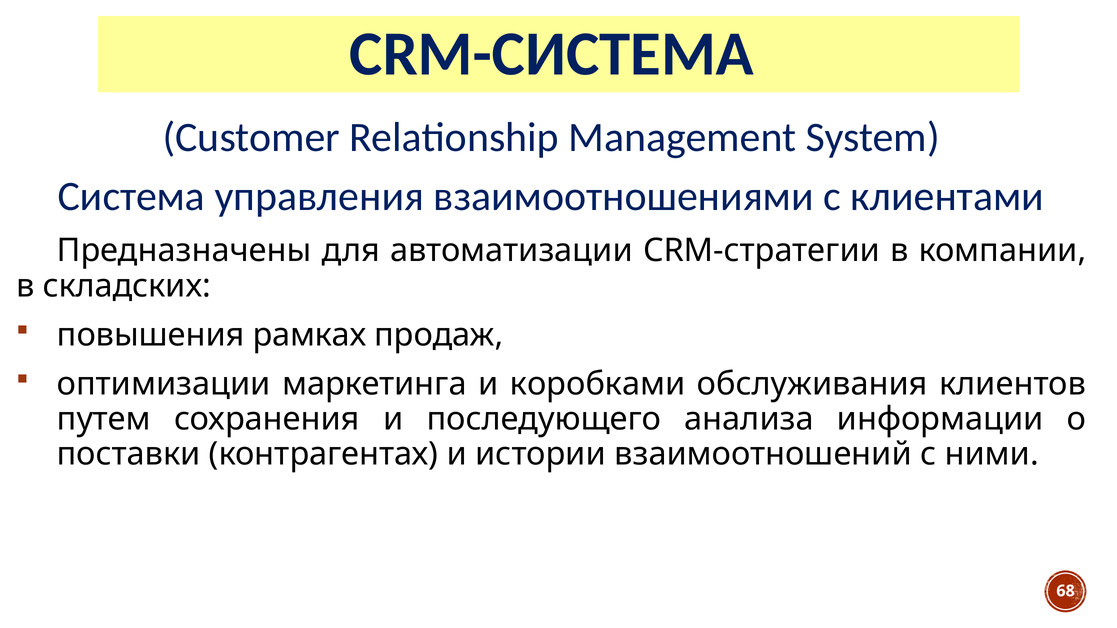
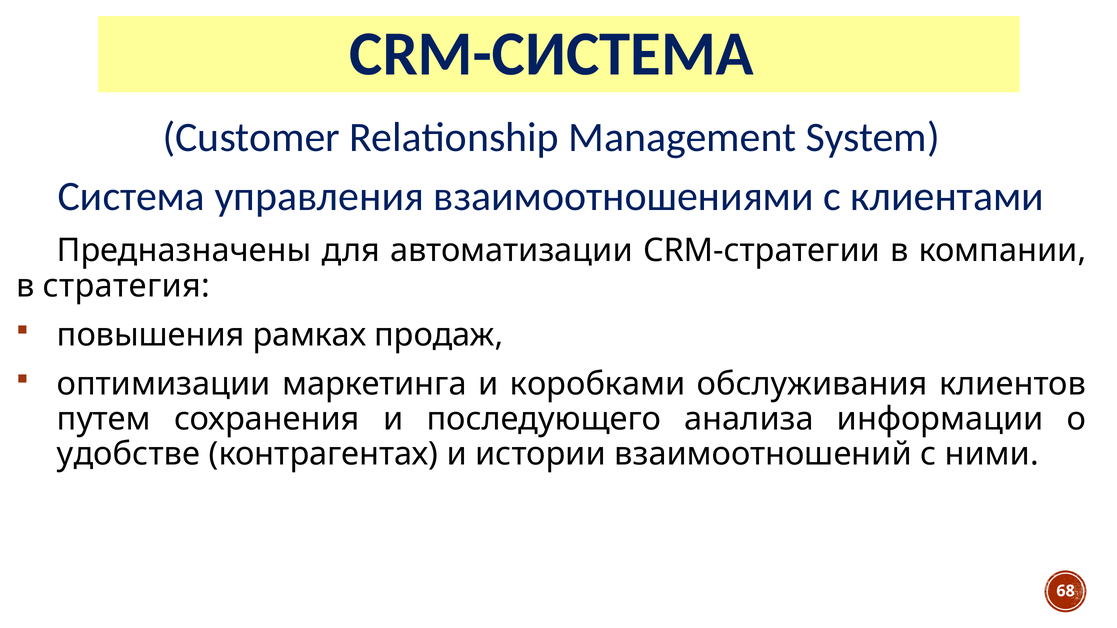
складских: складских -> стратегия (127, 286)
поставки: поставки -> удобстве (129, 454)
